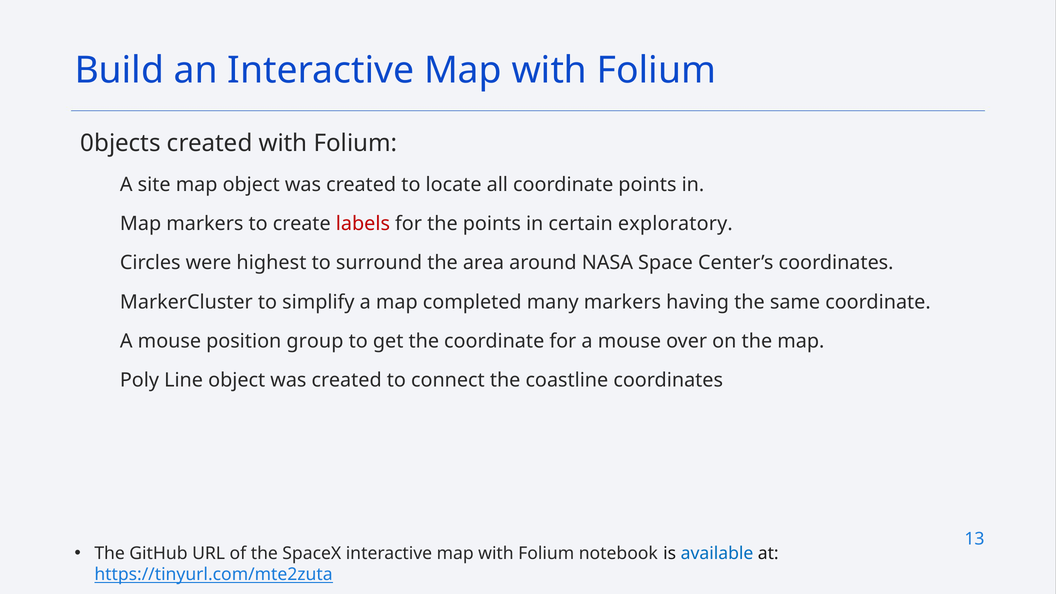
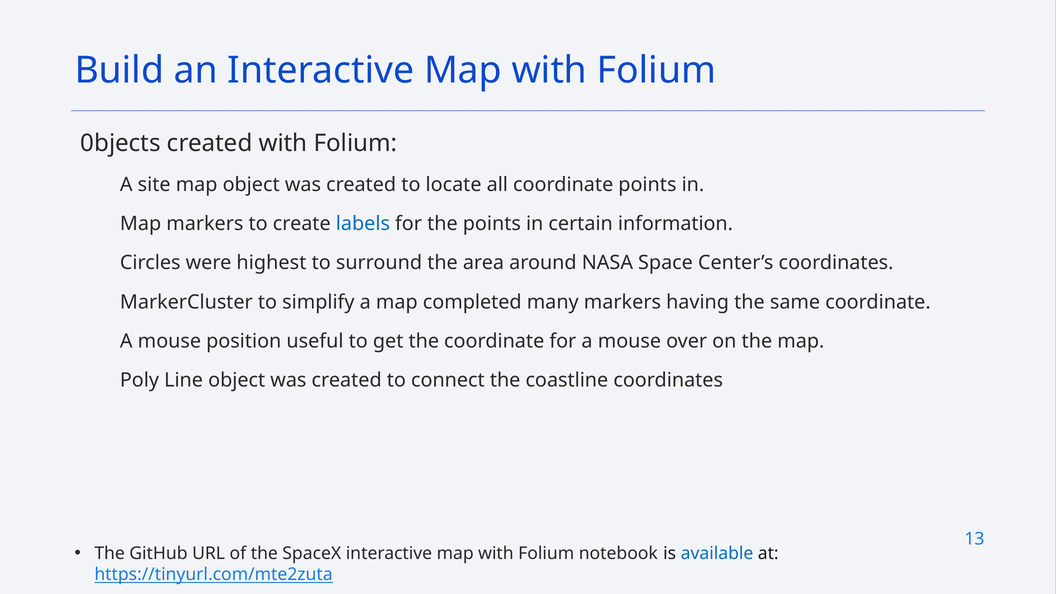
labels colour: red -> blue (363, 224)
exploratory: exploratory -> information (675, 224)
group: group -> useful (315, 341)
